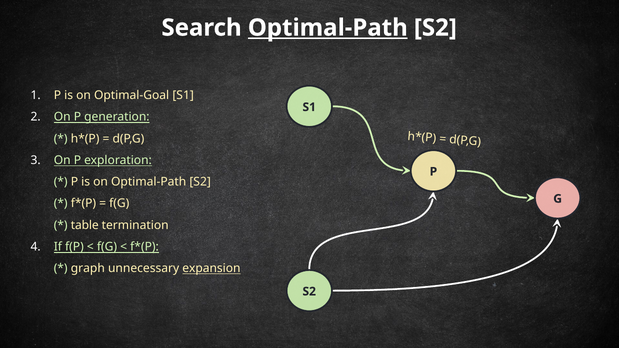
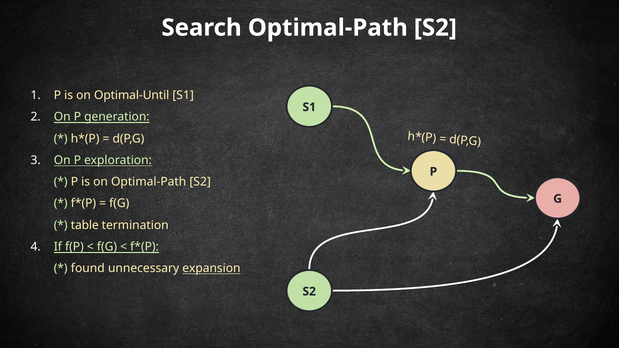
Optimal-Path underline: present -> none (328, 28)
Optimal-Goal: Optimal-Goal -> Optimal-Until (132, 95)
graph: graph -> found (88, 269)
